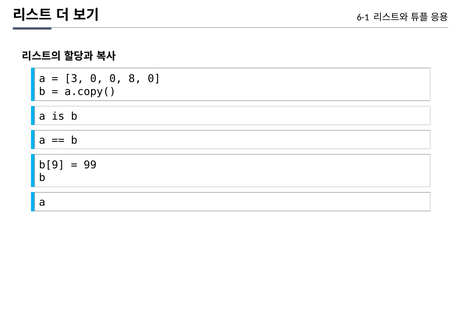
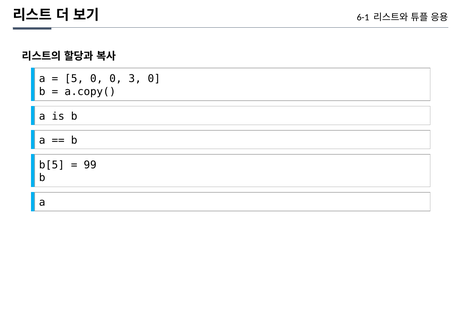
3: 3 -> 5 (74, 79)
8: 8 -> 3 (135, 79)
b[9: b[9 -> b[5 (52, 165)
